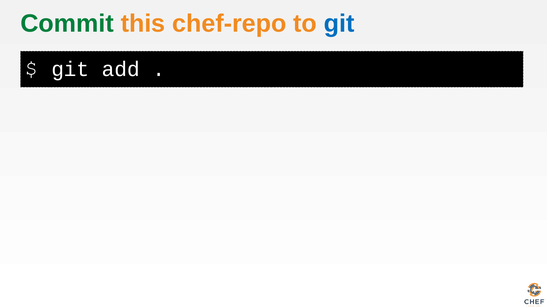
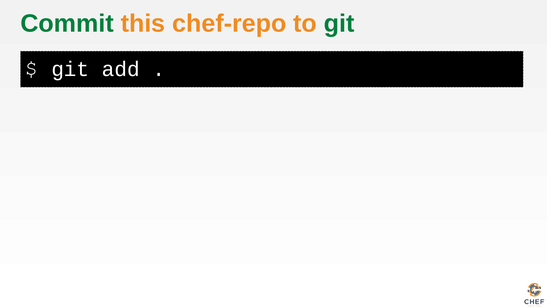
git colour: blue -> green (339, 24)
